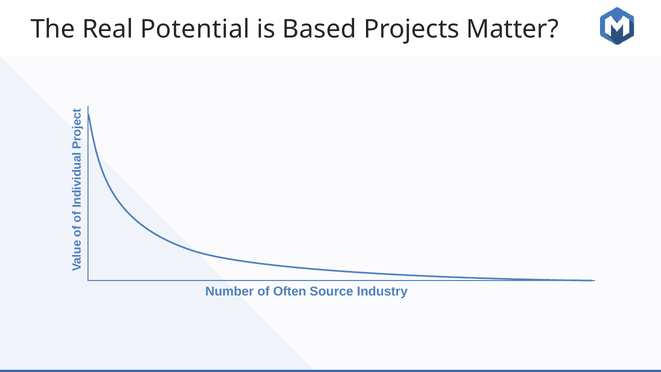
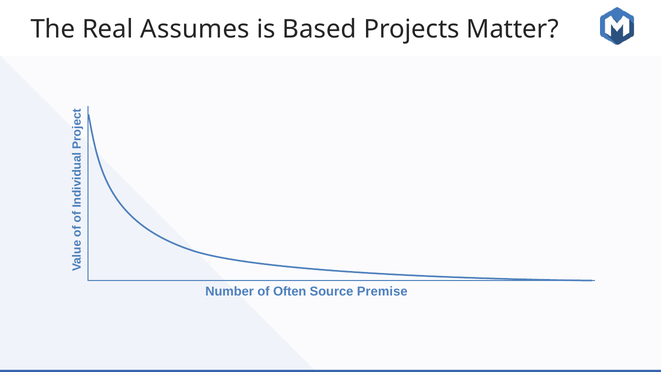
Potential: Potential -> Assumes (195, 29)
Industry: Industry -> Premise (382, 292)
